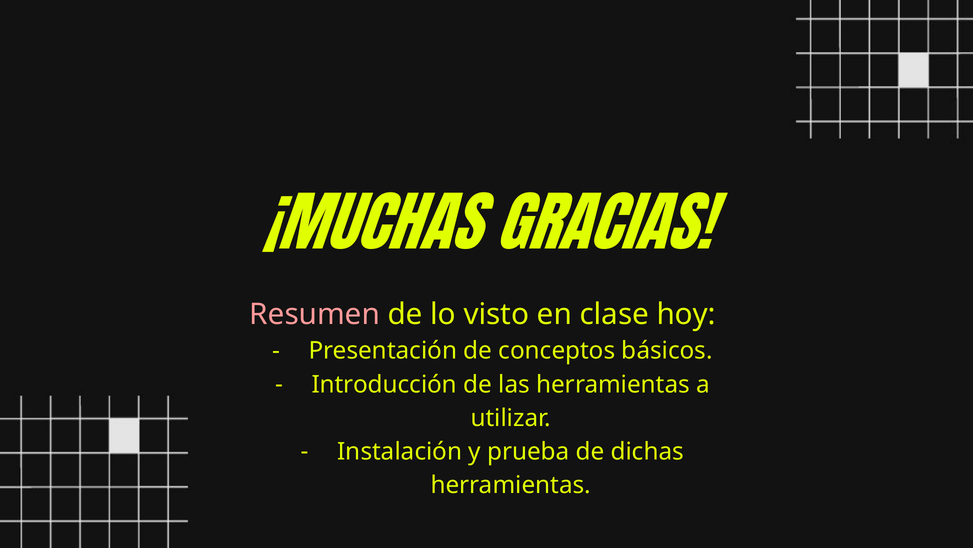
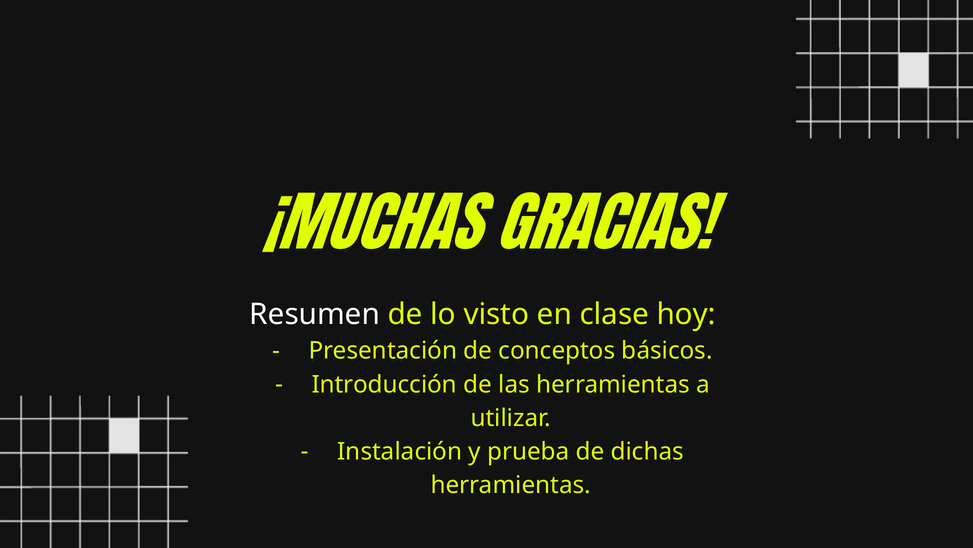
Resumen colour: pink -> white (315, 314)
